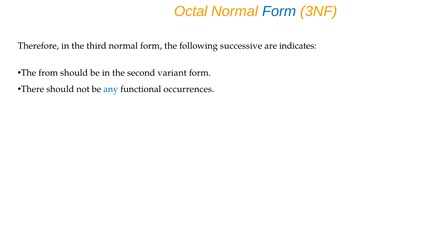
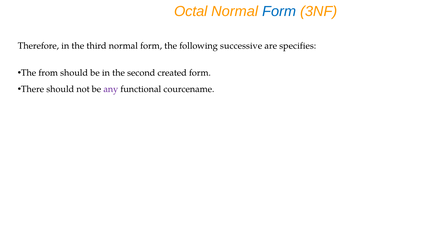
indicates: indicates -> specifies (298, 46)
variant: variant -> created (172, 73)
any colour: blue -> purple (111, 89)
occurrences: occurrences -> courcename (189, 89)
